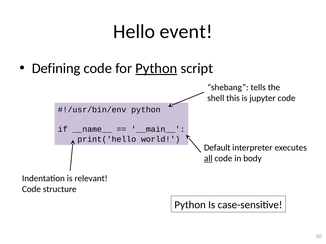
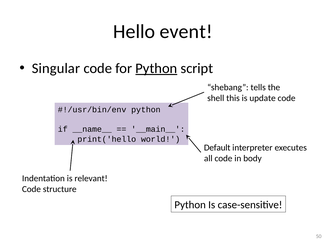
Defining: Defining -> Singular (56, 68)
jupyter: jupyter -> update (263, 98)
all underline: present -> none (208, 159)
